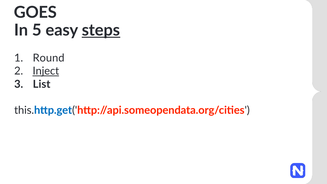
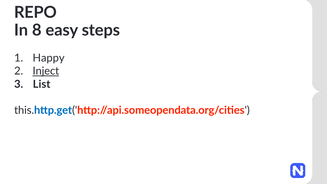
GOES: GOES -> REPO (35, 12)
5: 5 -> 8 (37, 30)
steps underline: present -> none (101, 30)
Round: Round -> Happy (49, 58)
